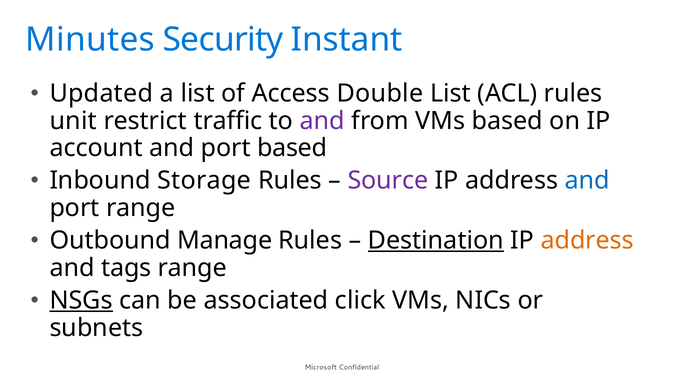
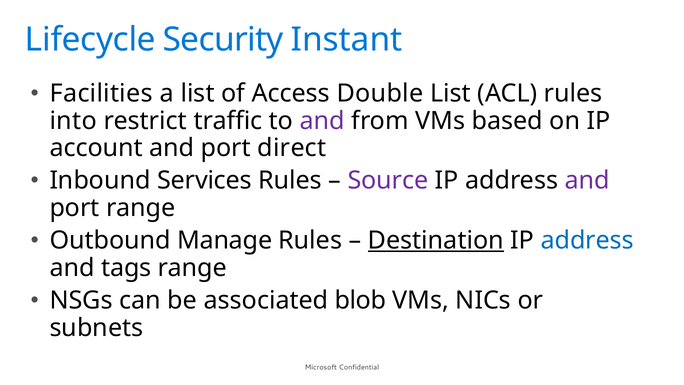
Minutes: Minutes -> Lifecycle (90, 40)
Updated: Updated -> Facilities (101, 93)
unit: unit -> into (73, 121)
port based: based -> direct (292, 148)
Storage: Storage -> Services (205, 181)
and colour: blue -> purple (587, 181)
address colour: orange -> blue (587, 240)
NSGs underline: present -> none (81, 300)
click: click -> blob (360, 300)
